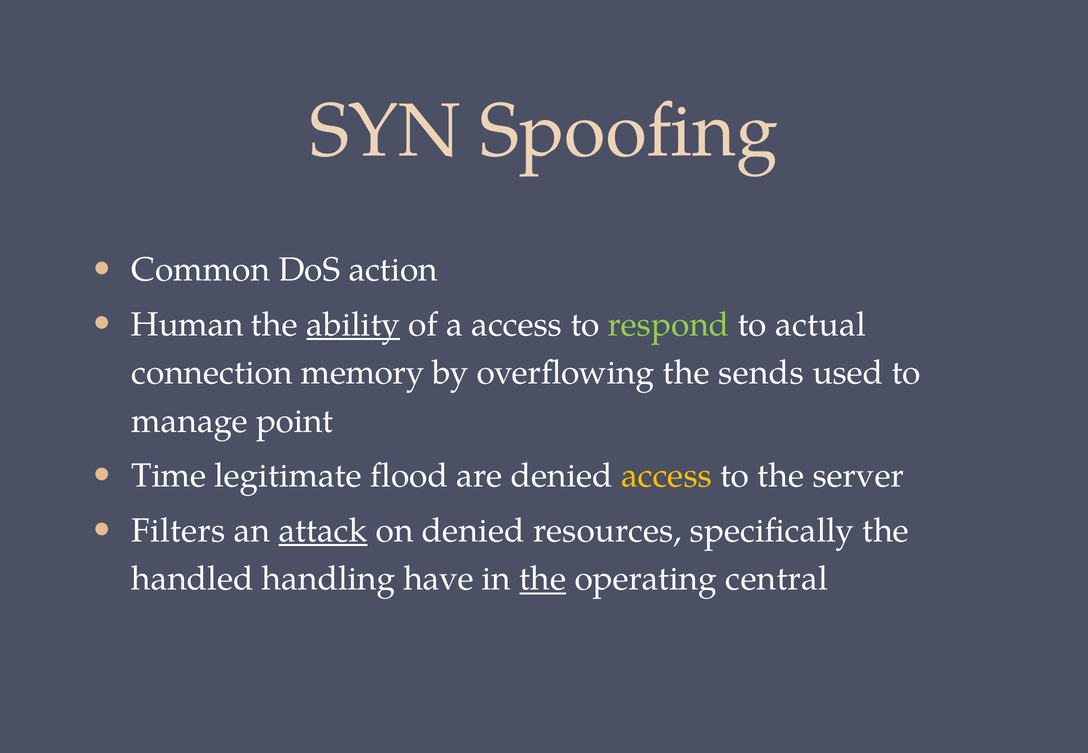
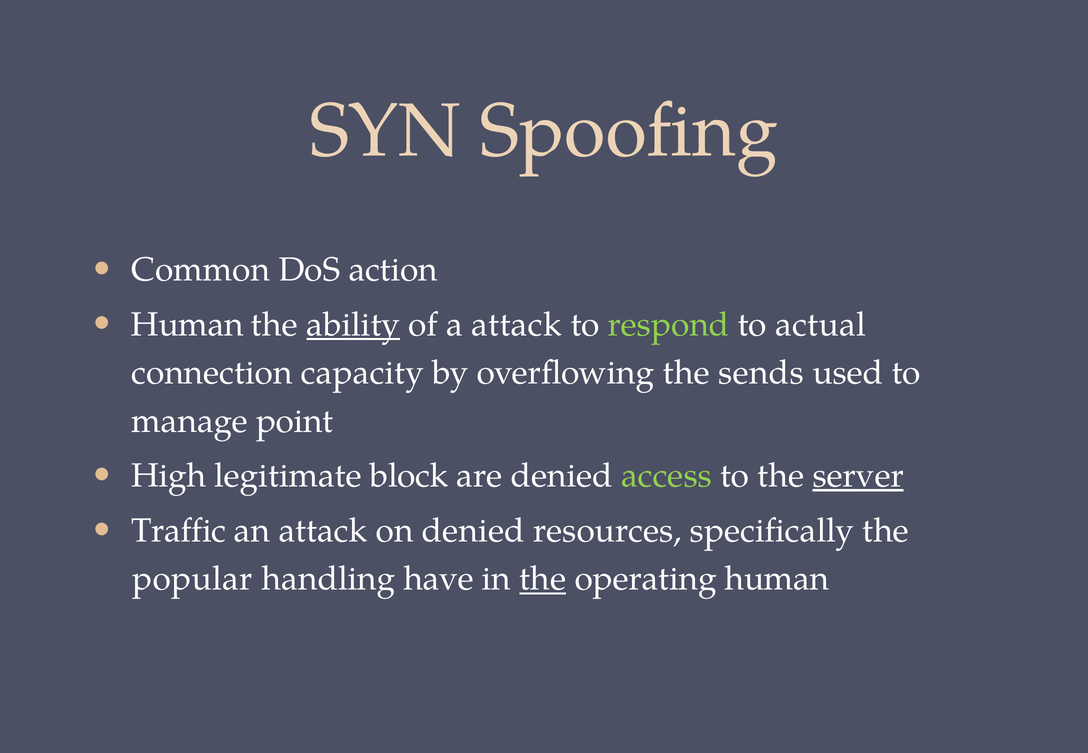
a access: access -> attack (517, 325)
memory: memory -> capacity (362, 373)
Time: Time -> High (169, 476)
flood: flood -> block (409, 476)
access colour: yellow -> light green (666, 476)
server underline: none -> present (858, 476)
Filters: Filters -> Traffic (179, 531)
attack underline: present -> none (323, 531)
handled: handled -> popular (192, 579)
operating central: central -> human (777, 579)
